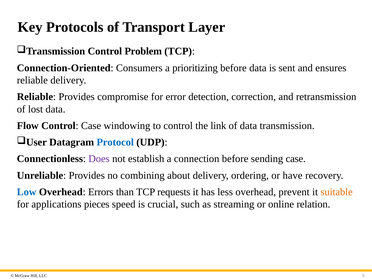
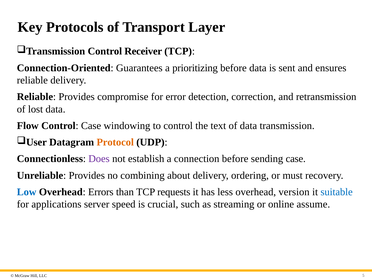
Problem: Problem -> Receiver (143, 51)
Consumers: Consumers -> Guarantees (139, 68)
link: link -> text (218, 126)
Protocol colour: blue -> orange (115, 142)
have: have -> must (293, 175)
prevent: prevent -> version (294, 192)
suitable colour: orange -> blue (337, 192)
pieces: pieces -> server (97, 204)
relation: relation -> assume (313, 204)
